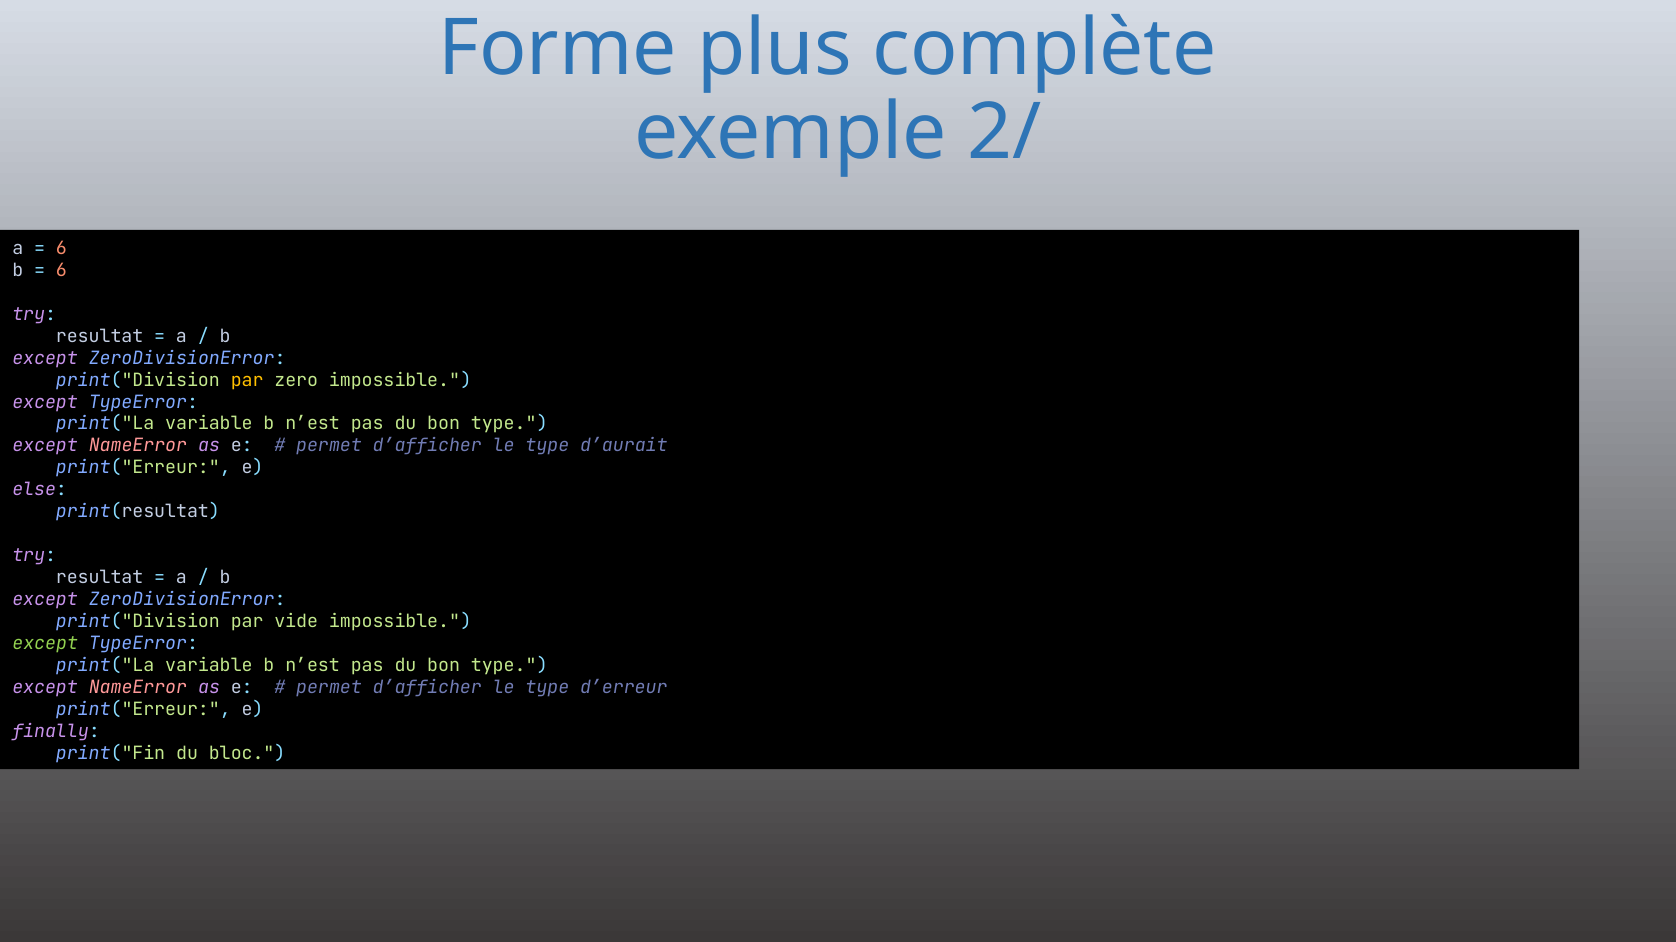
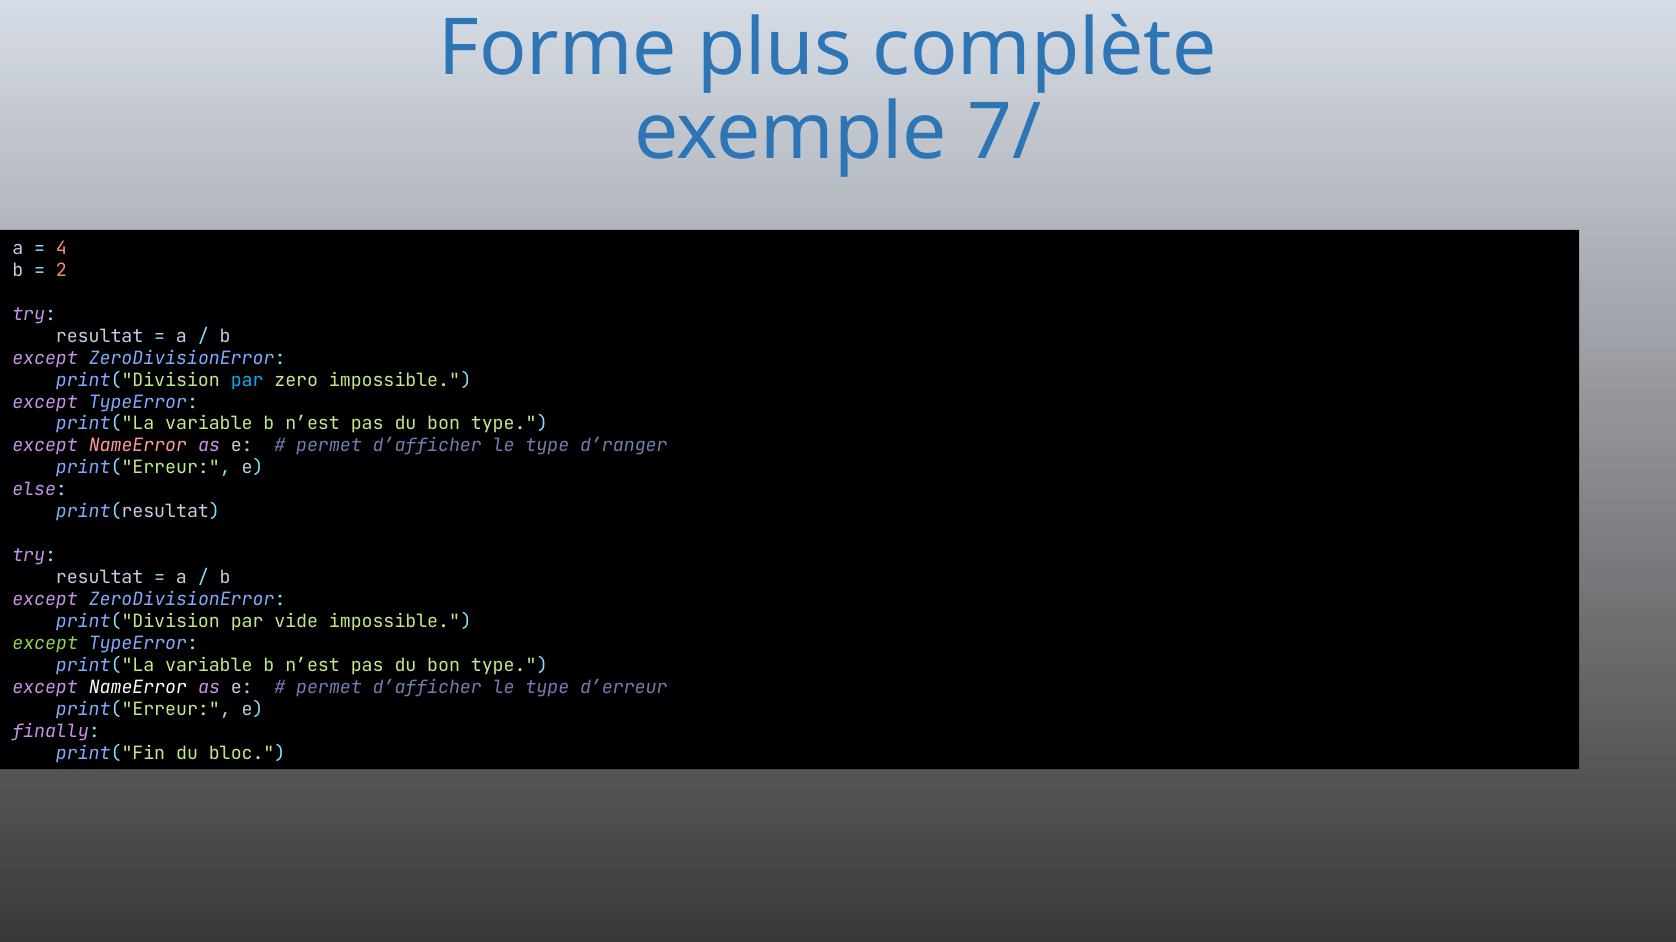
2/: 2/ -> 7/ (1005, 133)
6: 6 -> 4 (61, 248)
6: 6 -> 2 (61, 270)
par colour: yellow -> light blue (247, 380)
d’aurait: d’aurait -> d’ranger (624, 446)
NameError colour: pink -> white (138, 688)
